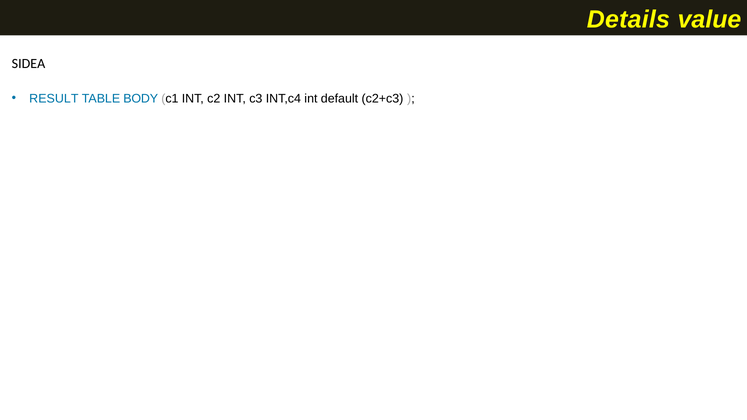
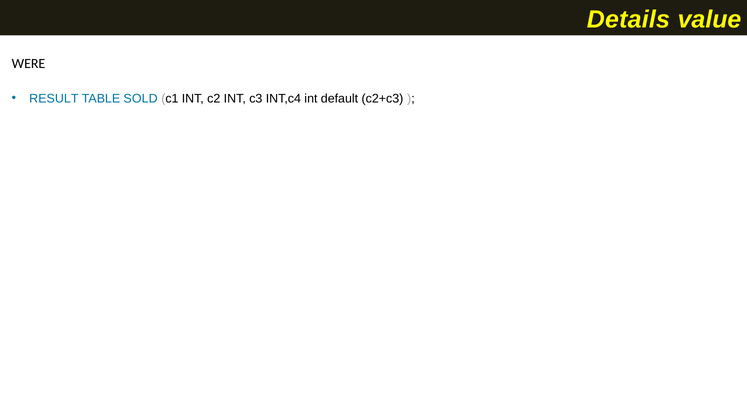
SIDEA: SIDEA -> WERE (29, 63)
BODY: BODY -> SOLD (141, 99)
